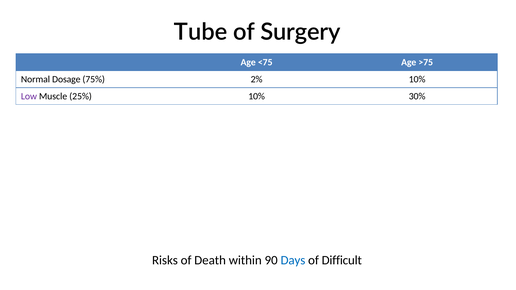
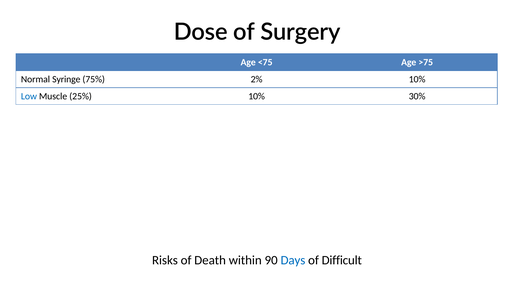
Tube: Tube -> Dose (201, 32)
Dosage: Dosage -> Syringe (66, 79)
Low colour: purple -> blue (29, 96)
